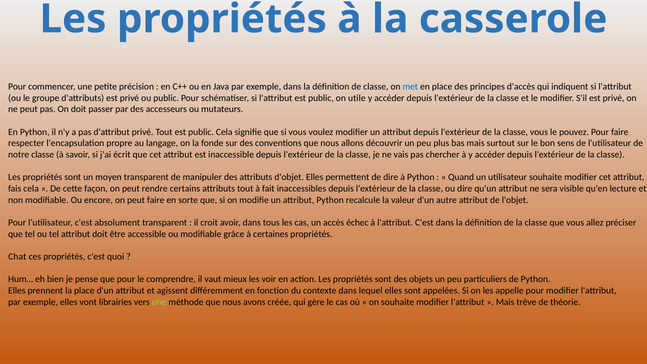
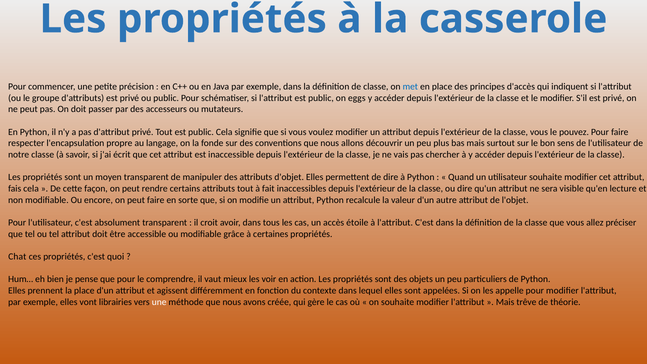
utile: utile -> eggs (357, 98)
échec: échec -> étoile (357, 223)
une colour: light green -> white (159, 302)
